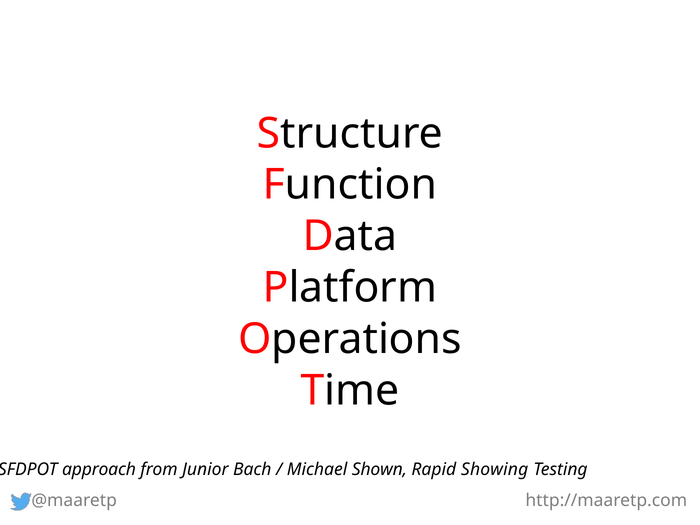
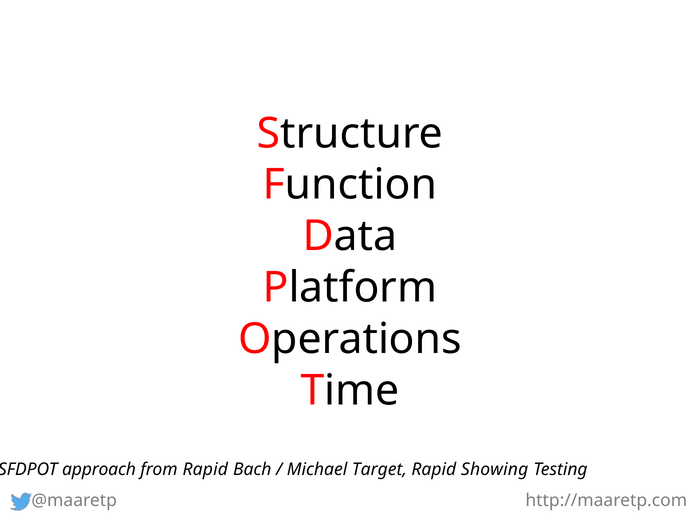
from Junior: Junior -> Rapid (205, 470)
Shown: Shown -> Target (379, 470)
